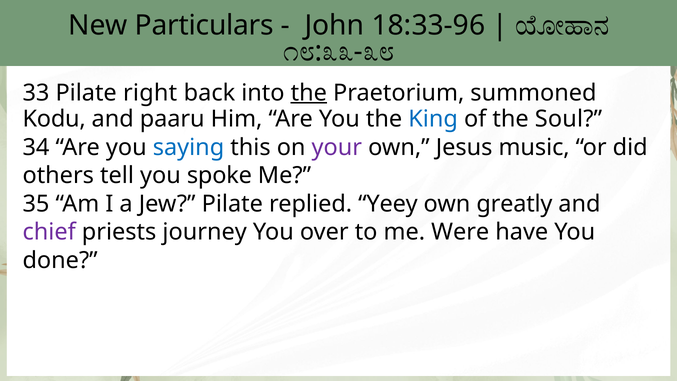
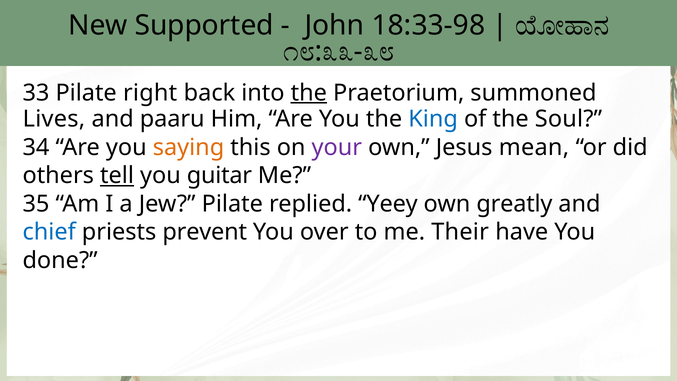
Particulars: Particulars -> Supported (204, 25)
18:33-96: 18:33-96 -> 18:33-98 (428, 25)
Kodu: Kodu -> Lives (54, 119)
saying colour: blue -> orange (188, 147)
music: music -> mean (534, 147)
tell underline: none -> present (117, 175)
spoke: spoke -> guitar (219, 175)
chief colour: purple -> blue (49, 232)
journey: journey -> prevent (205, 232)
Were: Were -> Their (460, 232)
